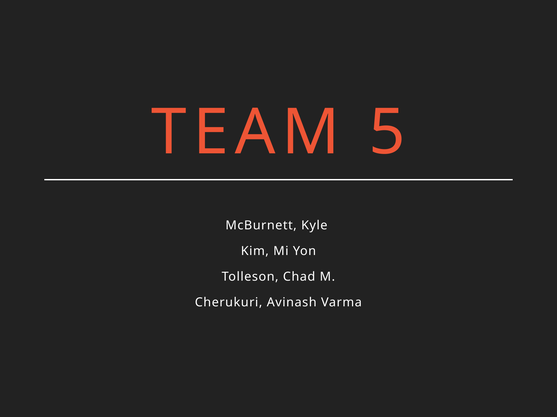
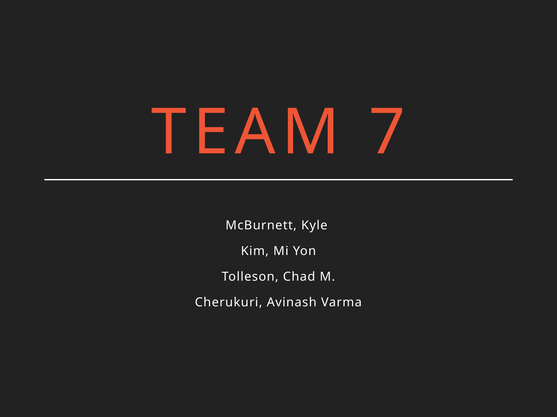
5: 5 -> 7 (387, 133)
